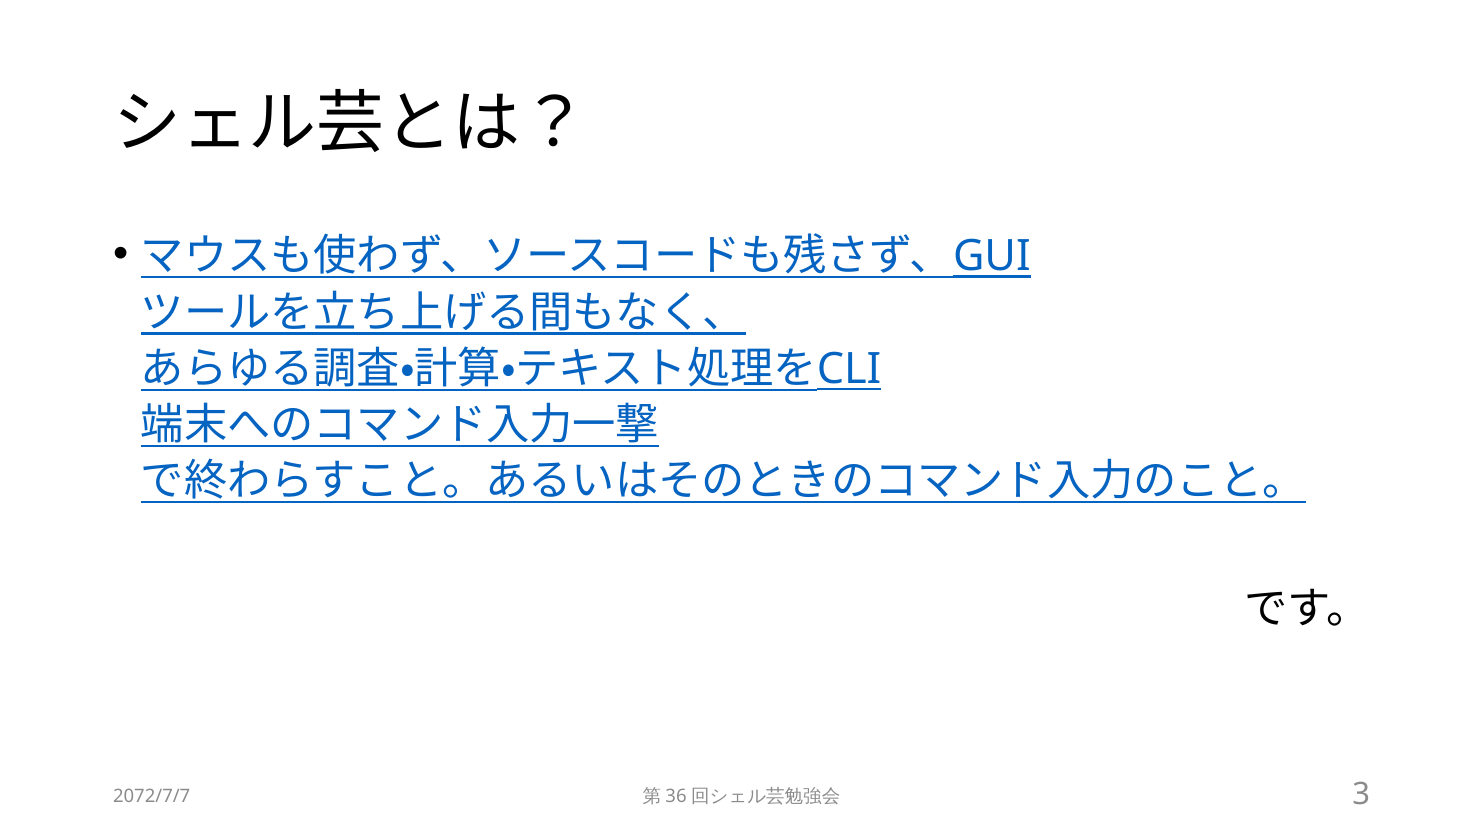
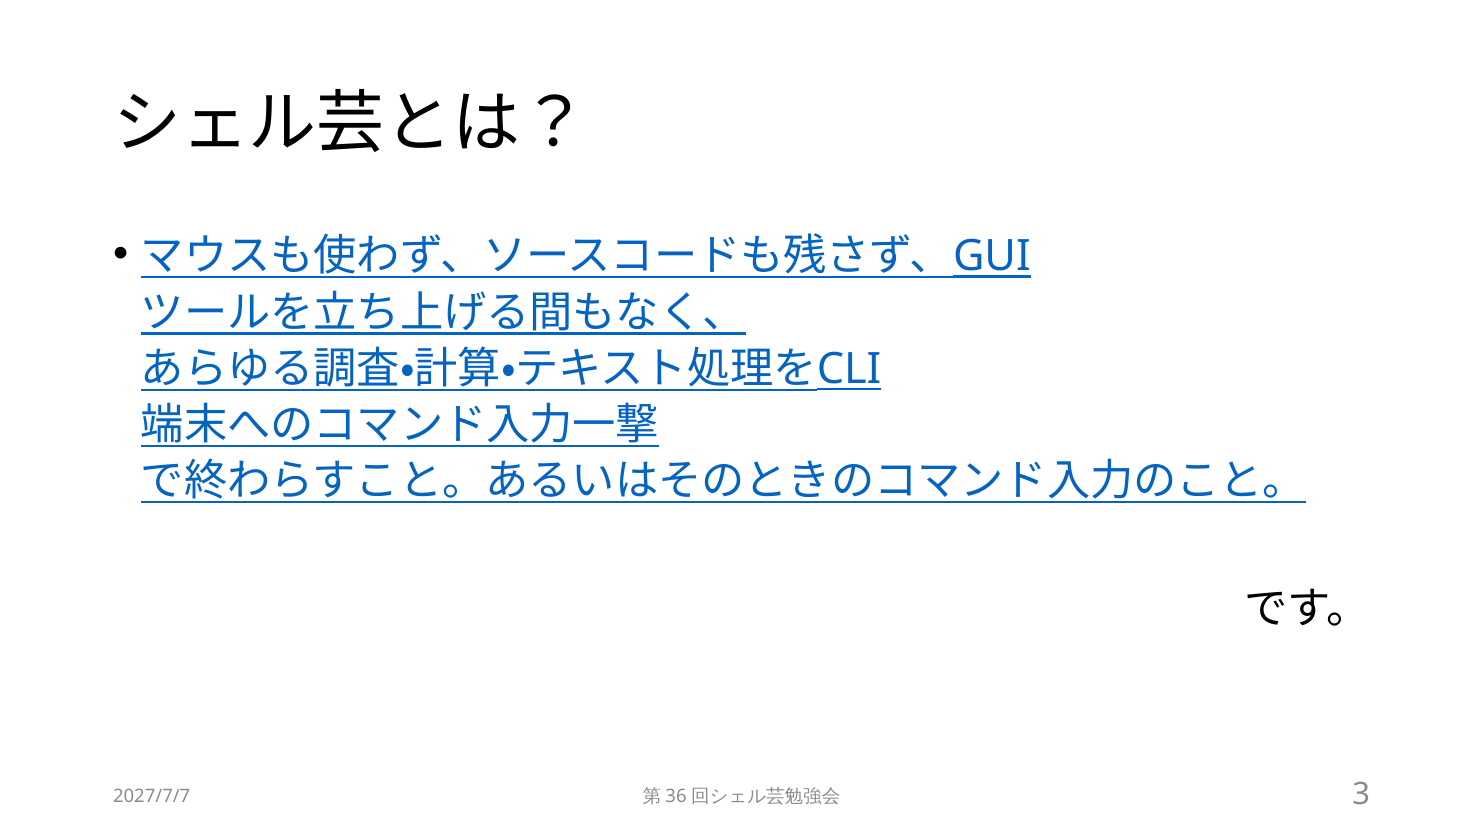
2072/7/7: 2072/7/7 -> 2027/7/7 (152, 797)
